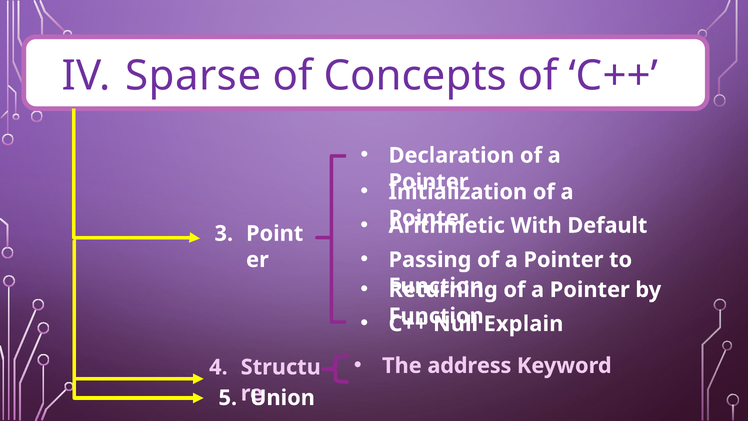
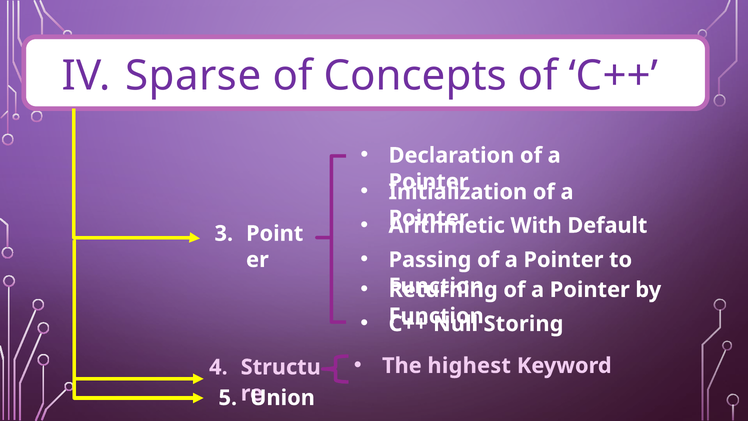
Explain: Explain -> Storing (524, 324)
address: address -> highest (469, 365)
